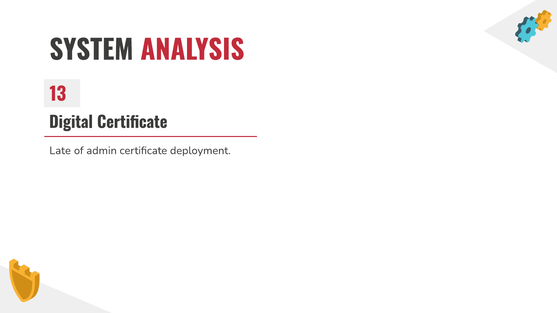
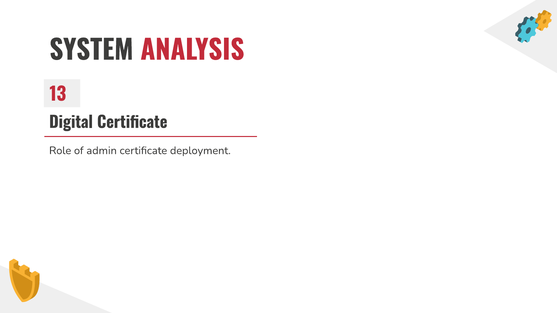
Late: Late -> Role (60, 151)
